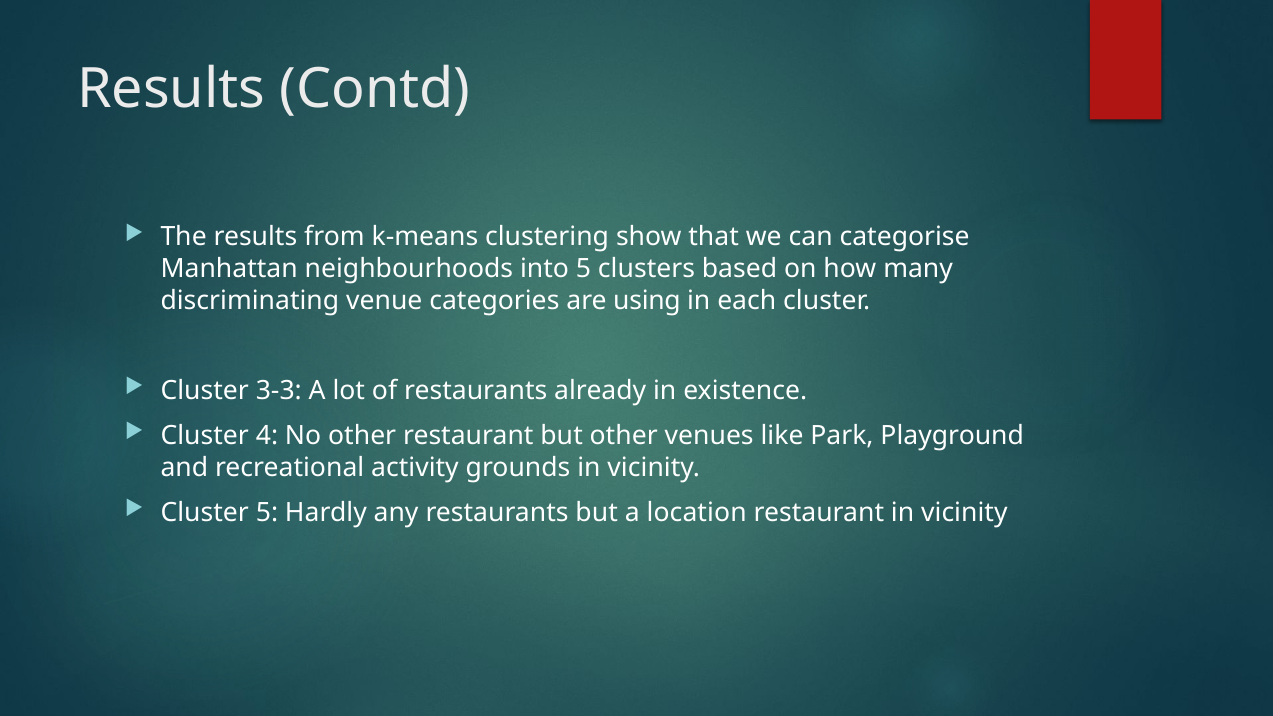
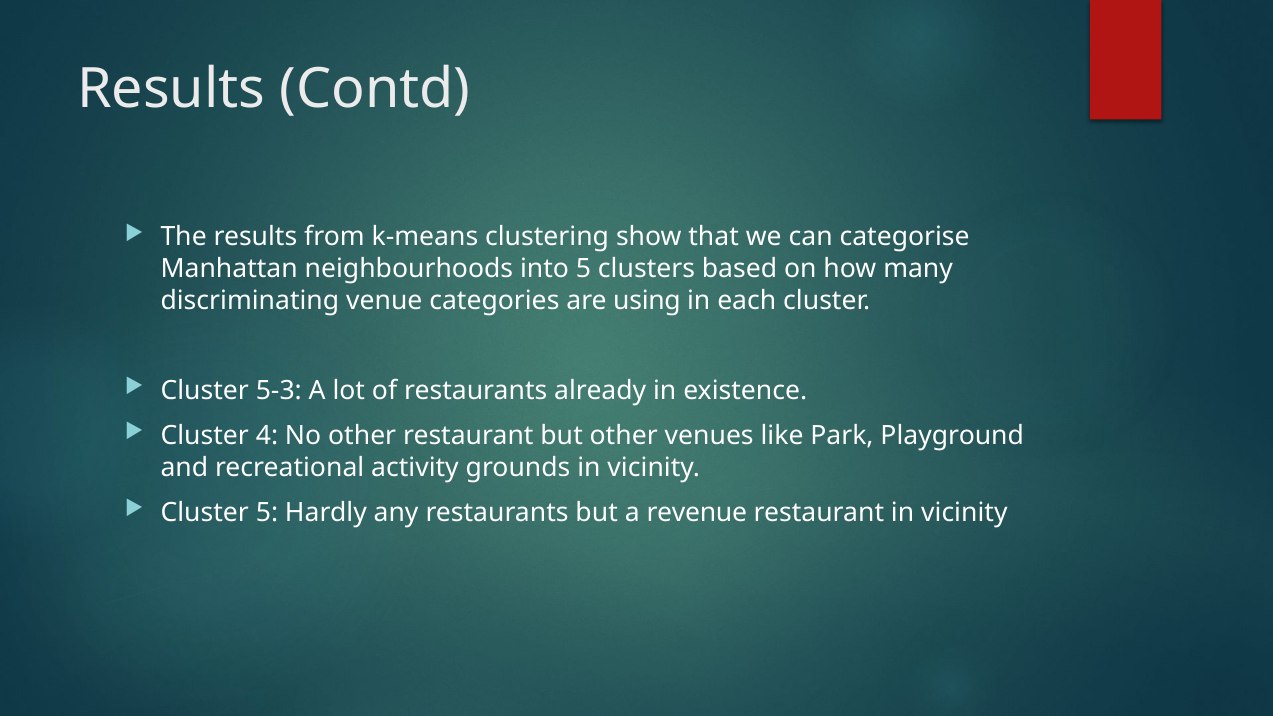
3-3: 3-3 -> 5-3 (279, 391)
location: location -> revenue (697, 513)
